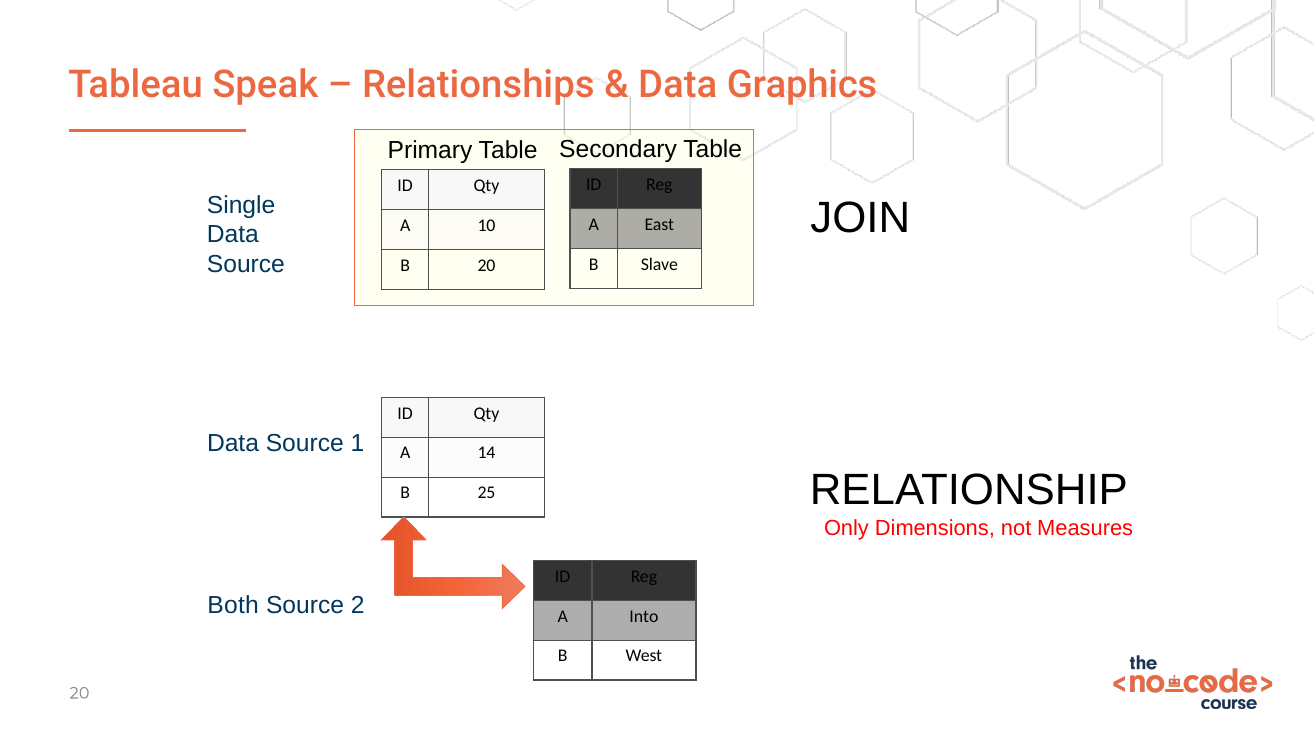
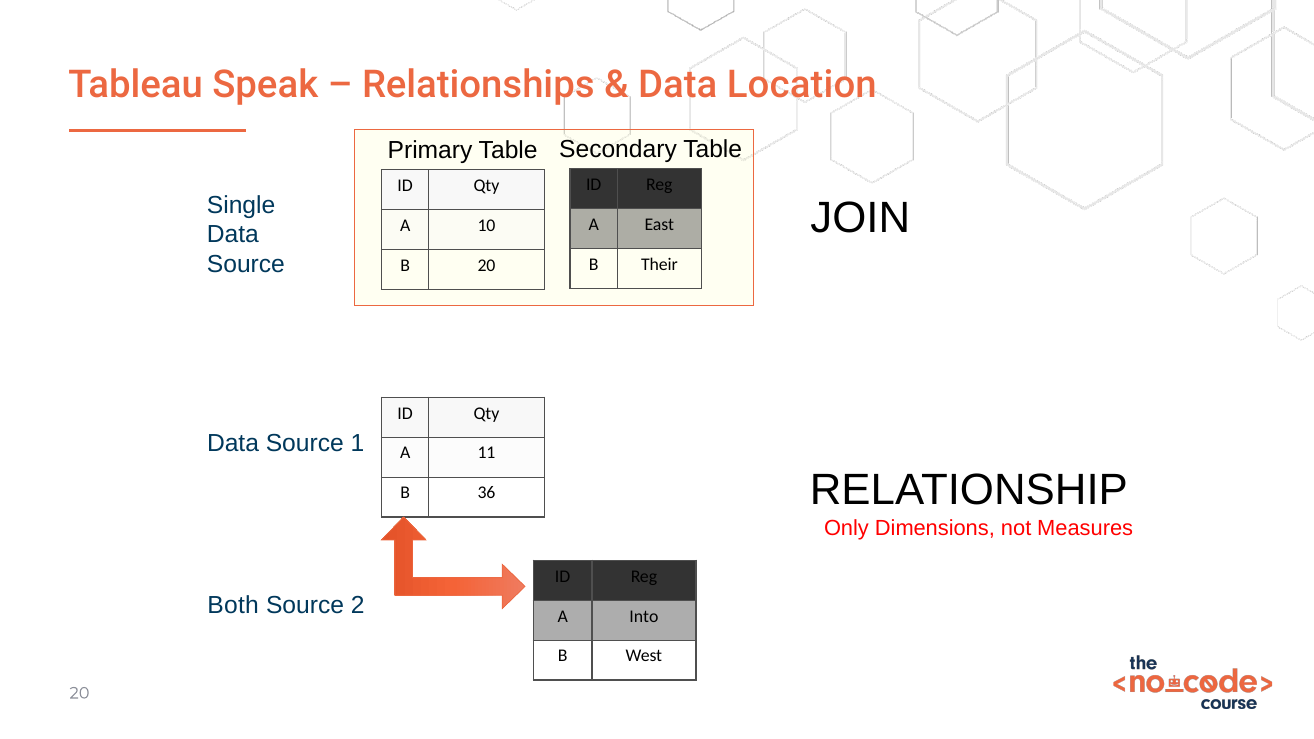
Graphics: Graphics -> Location (802, 85)
Slave: Slave -> Their (659, 265)
14: 14 -> 11 (487, 453)
25: 25 -> 36 (487, 493)
